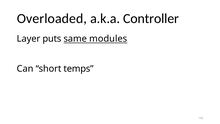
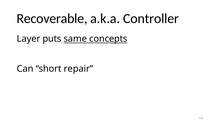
Overloaded: Overloaded -> Recoverable (52, 18)
modules: modules -> concepts (108, 39)
temps: temps -> repair (79, 69)
